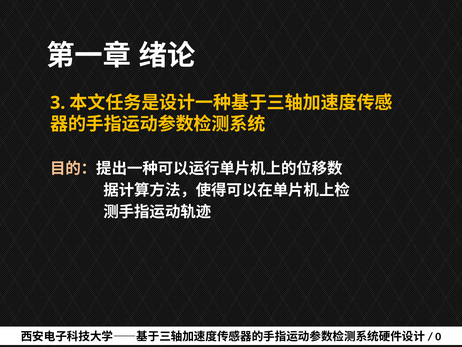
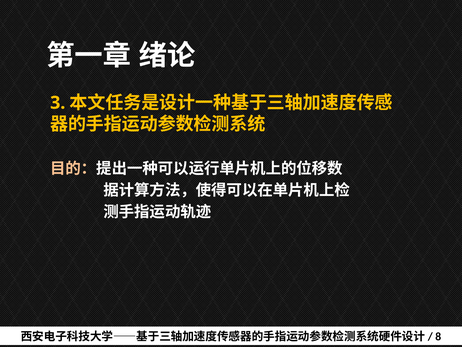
0: 0 -> 8 (438, 336)
